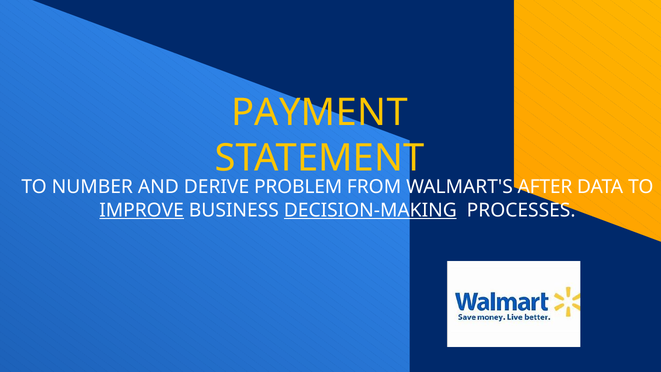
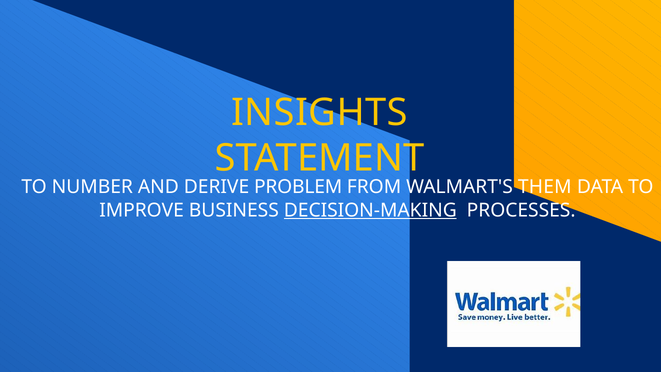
PAYMENT: PAYMENT -> INSIGHTS (319, 113)
AFTER: AFTER -> THEM (545, 187)
IMPROVE underline: present -> none (142, 210)
